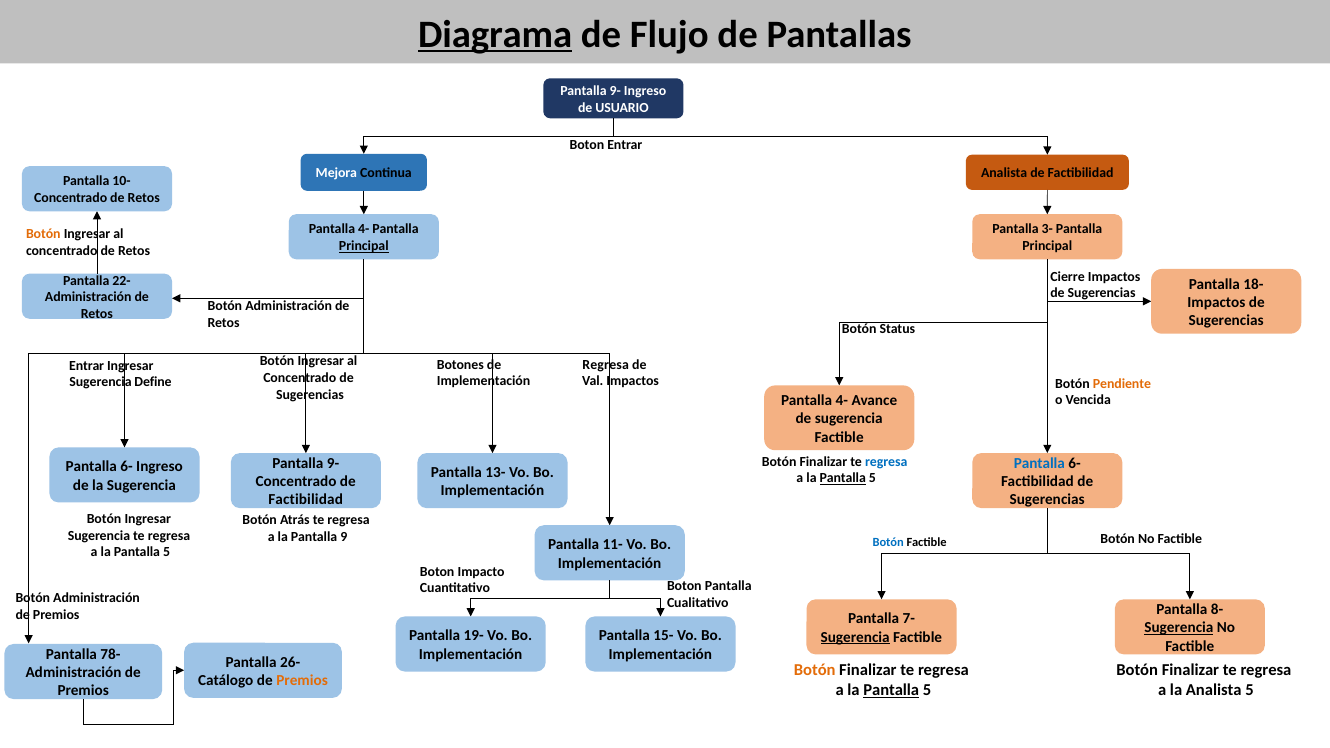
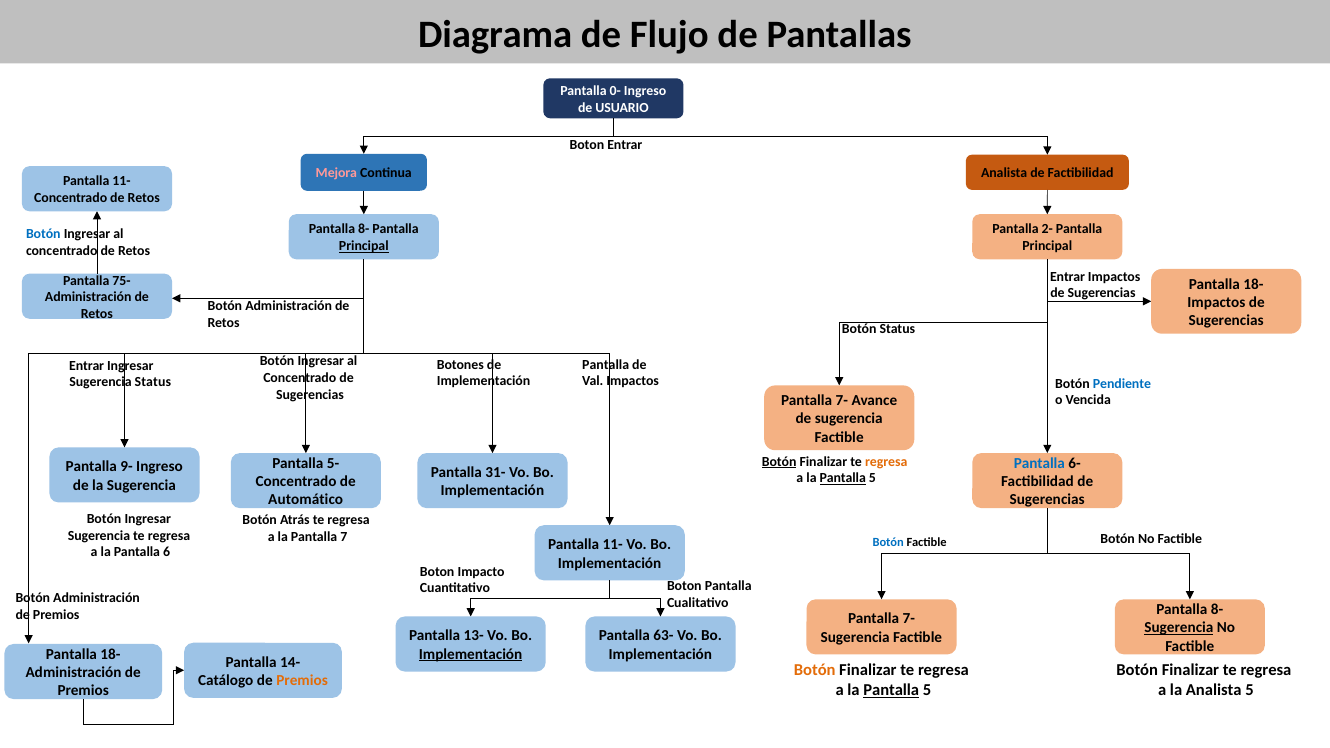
Diagrama underline: present -> none (495, 34)
9-: 9- -> 0- (615, 91)
Mejora colour: white -> pink (336, 173)
10-: 10- -> 11- (122, 181)
4-: 4- -> 8- (364, 229)
3-: 3- -> 2- (1047, 229)
Botón colour: orange -> blue (43, 234)
Cierre: Cierre -> Entrar (1068, 277)
22-: 22- -> 75- (122, 281)
Regresa: Regresa -> Pantalla (606, 365)
Sugerencia Define: Define -> Status (153, 382)
Pendiente colour: orange -> blue (1122, 384)
4-: 4- -> 7- (842, 401)
Botón underline: none -> present (779, 462)
regresa colour: blue -> orange (886, 462)
9-: 9- -> 5- (333, 463)
6-: 6- -> 9- (126, 467)
13-: 13- -> 31- (495, 473)
Factibilidad: Factibilidad -> Automático (306, 500)
9: 9 -> 7 (344, 537)
5: 5 -> 6 (167, 552)
19-: 19- -> 13- (474, 636)
15-: 15- -> 63- (663, 636)
Sugerencia underline: present -> none (855, 637)
78-: 78- -> 18- (110, 654)
Implementación underline: none -> present (471, 654)
26-: 26- -> 14- (290, 662)
